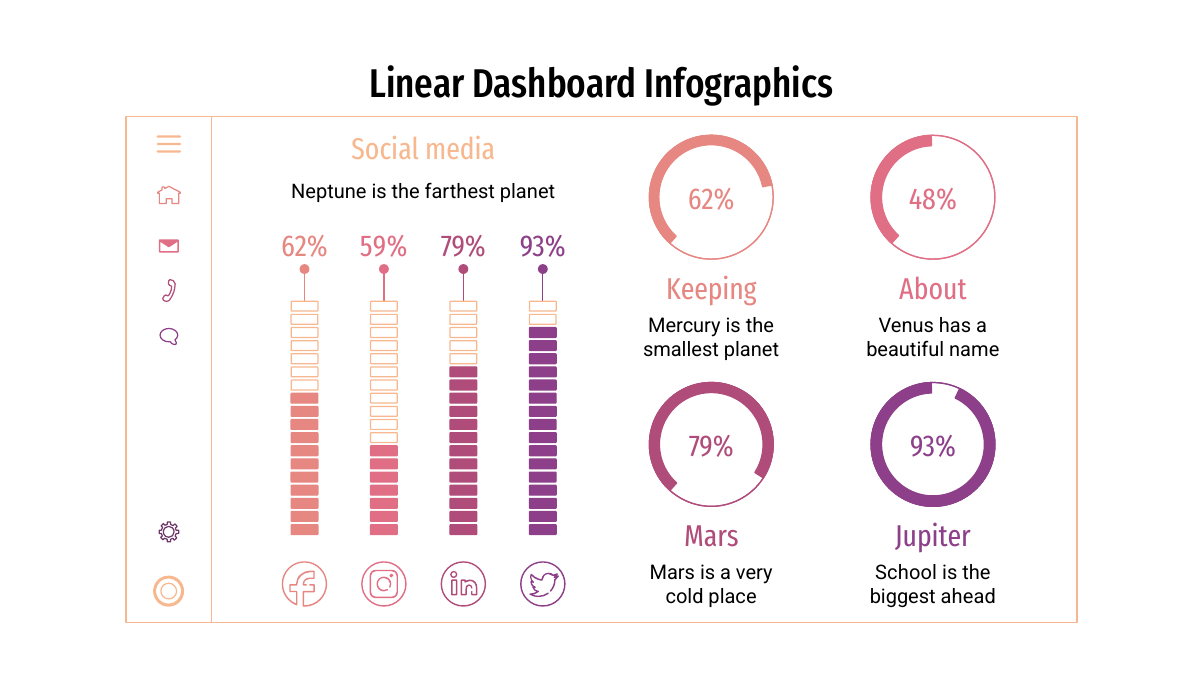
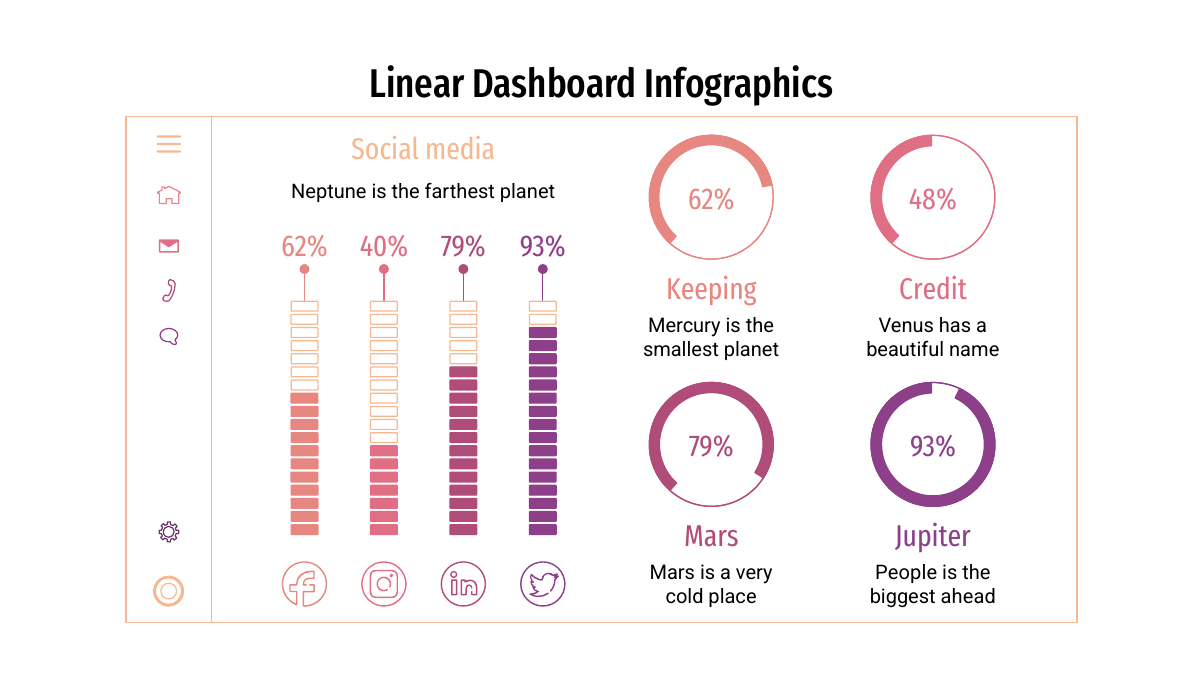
59%: 59% -> 40% (384, 246)
About: About -> Credit (933, 289)
School: School -> People (906, 573)
